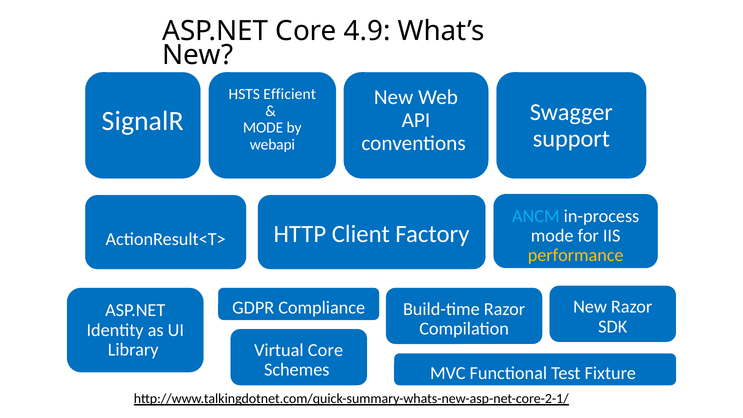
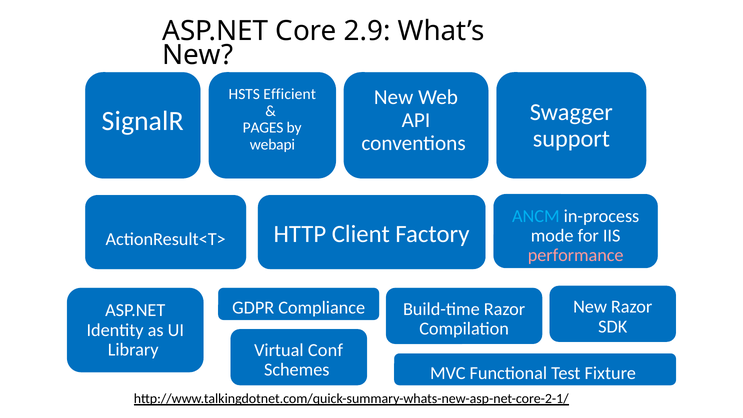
4.9: 4.9 -> 2.9 (367, 31)
MODE: MODE -> PAGES (263, 128)
performance colour: yellow -> pink (576, 255)
Virtual Core: Core -> Conf (325, 350)
